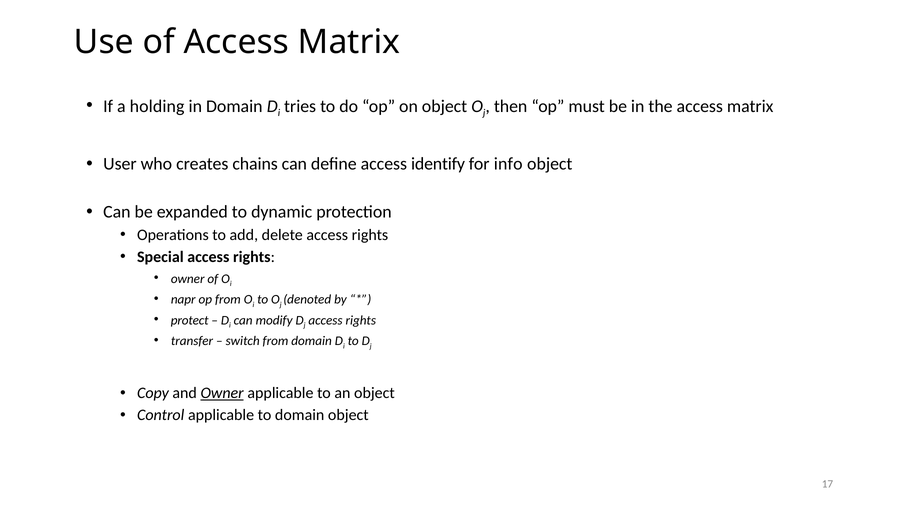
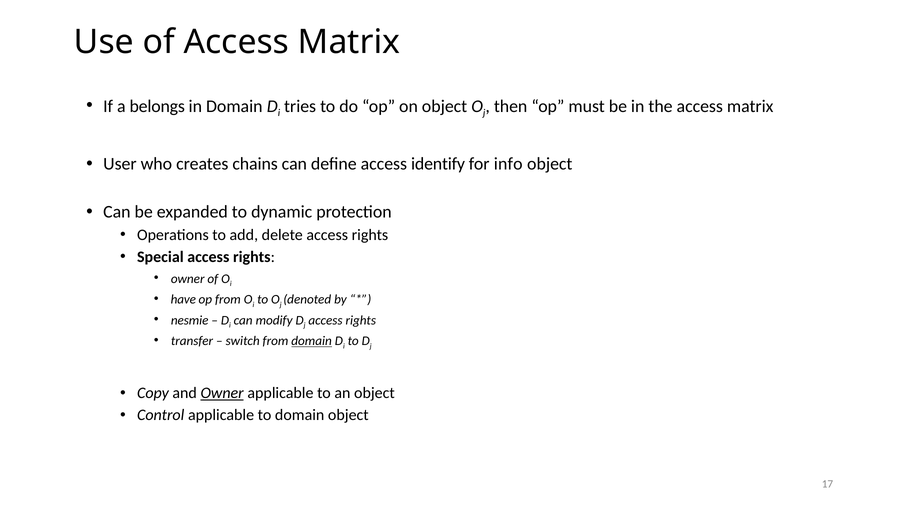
holding: holding -> belongs (157, 106)
napr: napr -> have (183, 300)
protect: protect -> nesmie (190, 320)
domain underline: none -> present (312, 341)
